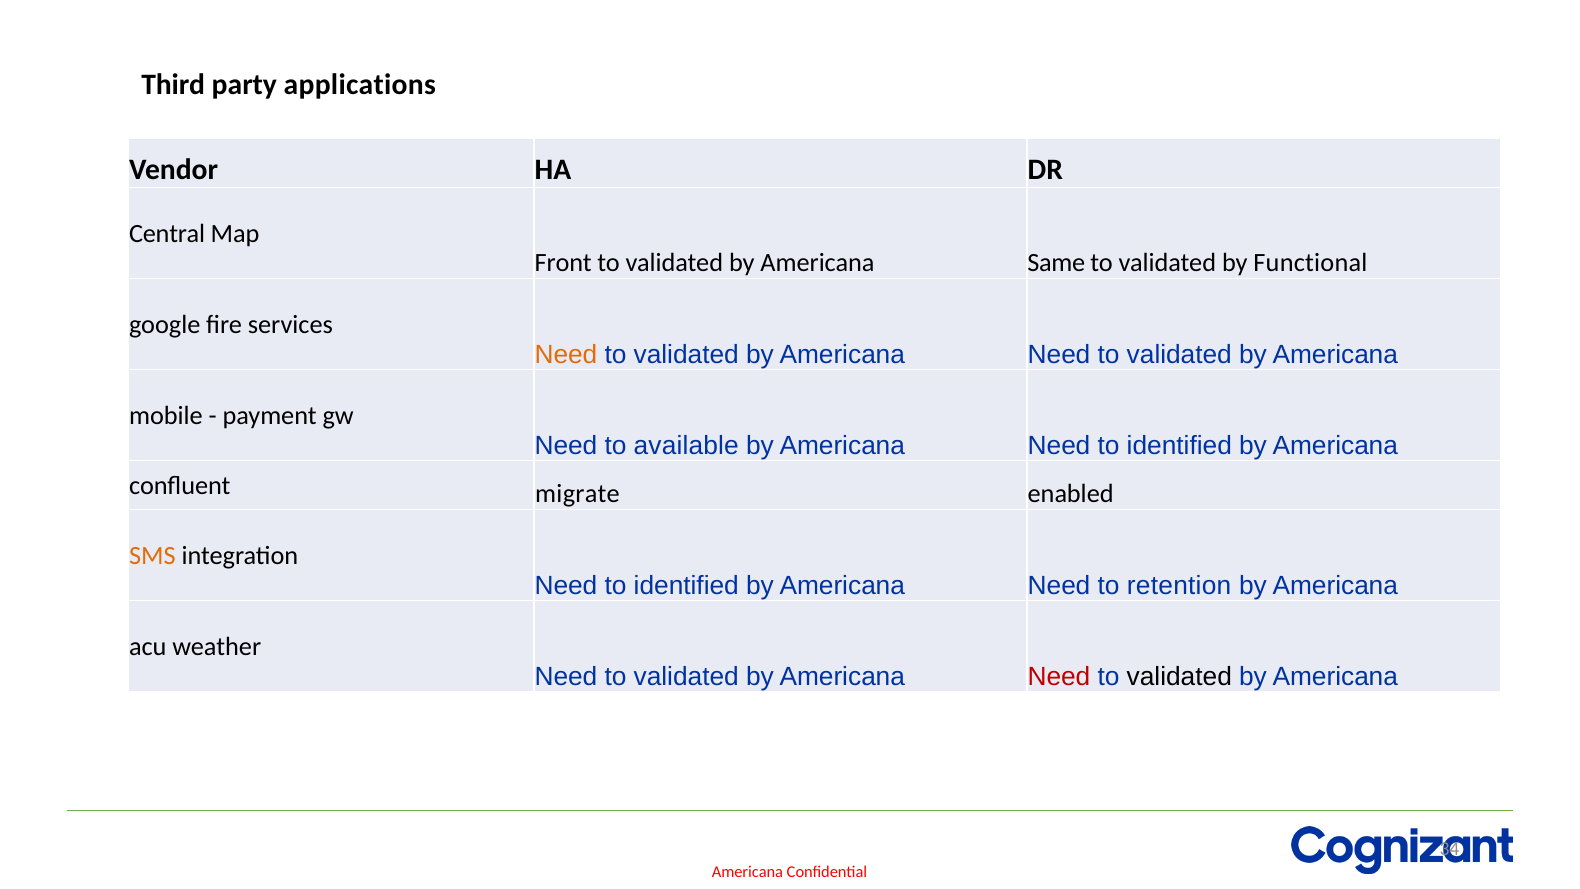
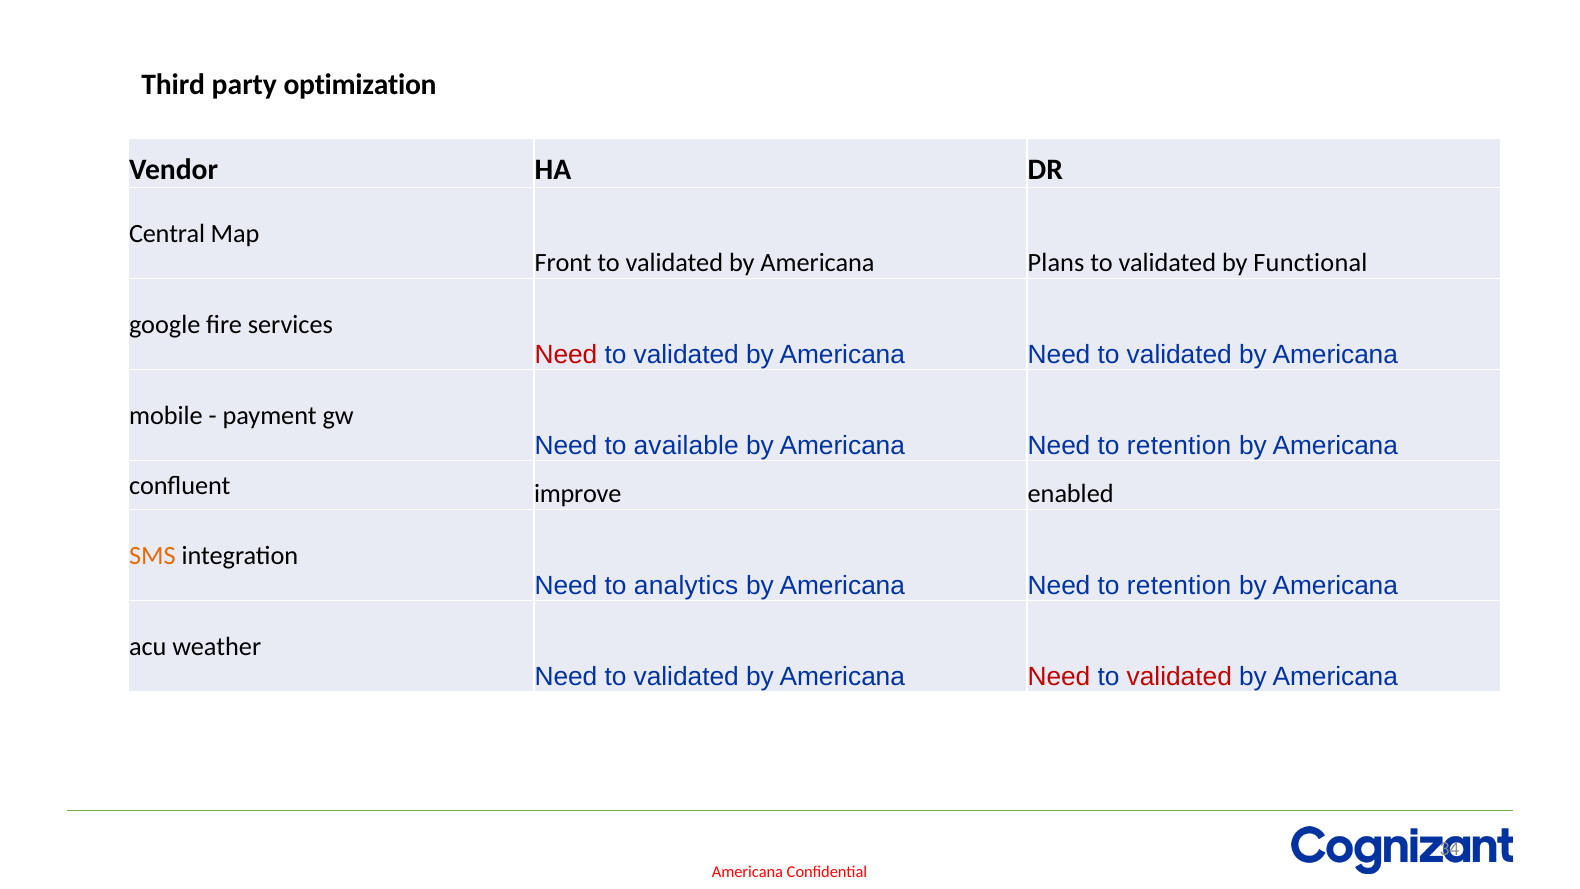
applications: applications -> optimization (360, 85)
Same: Same -> Plans (1056, 262)
Need colour: orange -> red (566, 355)
identified: identified -> retention (1179, 446)
migrate: migrate -> improve (578, 493)
identified: identified -> analytics (686, 586)
validated colour: black -> red (1179, 677)
